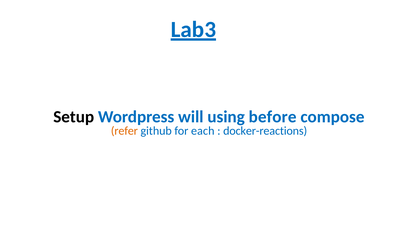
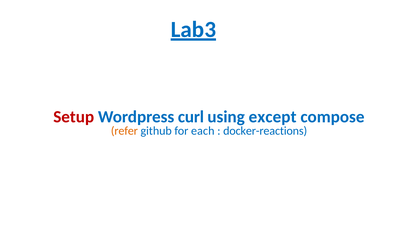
Setup colour: black -> red (74, 117)
will: will -> curl (191, 117)
before: before -> except (273, 117)
